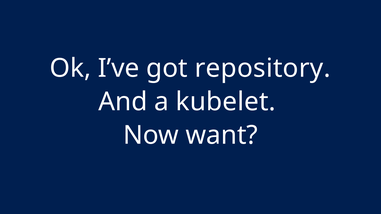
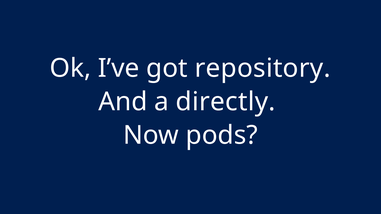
kubelet: kubelet -> directly (226, 102)
want: want -> pods (222, 135)
